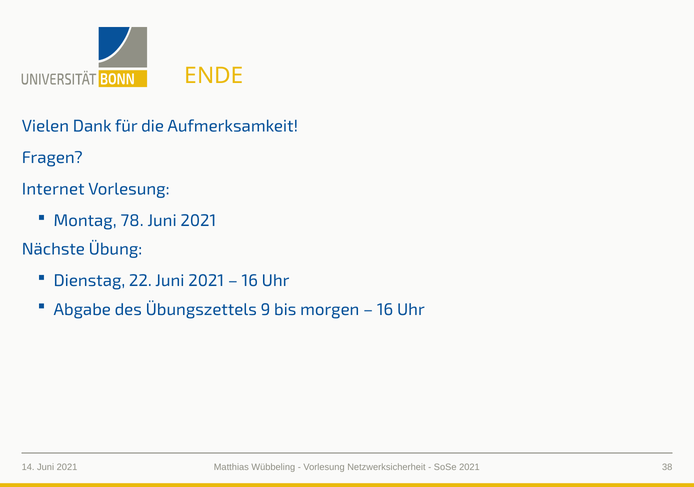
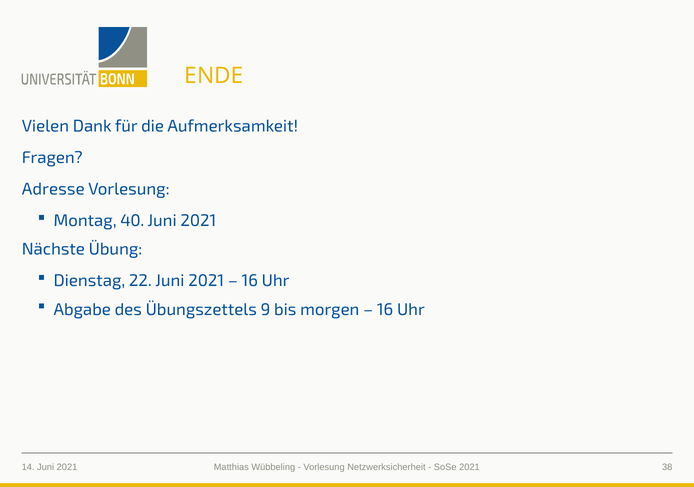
Internet: Internet -> Adresse (53, 189)
78: 78 -> 40 (132, 221)
